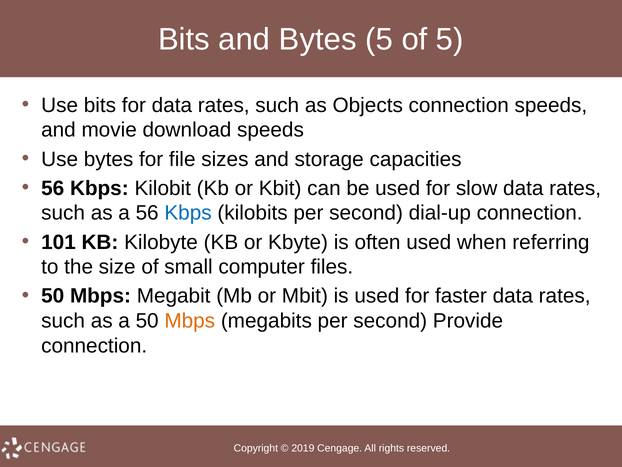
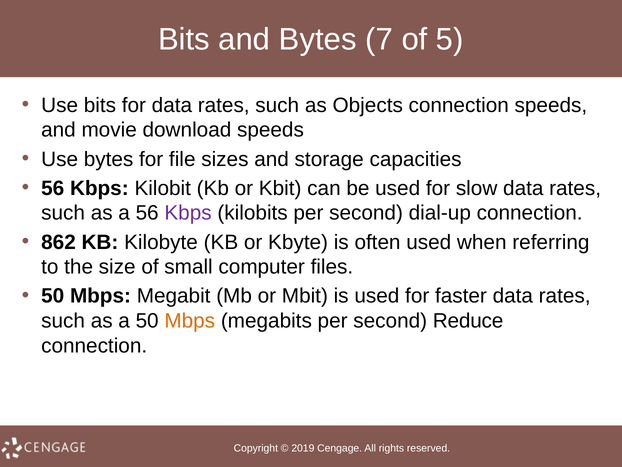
Bytes 5: 5 -> 7 (379, 39)
Kbps colour: blue -> purple (188, 213)
101: 101 -> 862 (58, 242)
Provide: Provide -> Reduce (468, 321)
